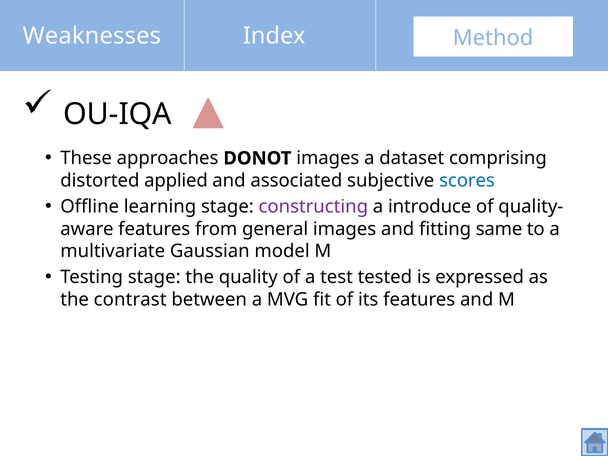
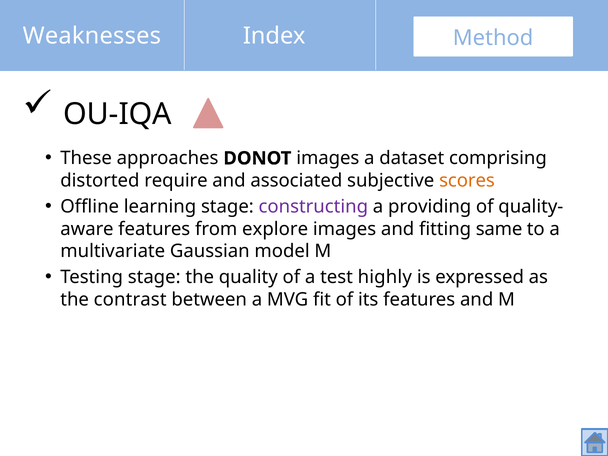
applied: applied -> require (176, 181)
scores colour: blue -> orange (467, 181)
introduce: introduce -> providing (430, 207)
general: general -> explore (275, 229)
tested: tested -> highly (385, 277)
